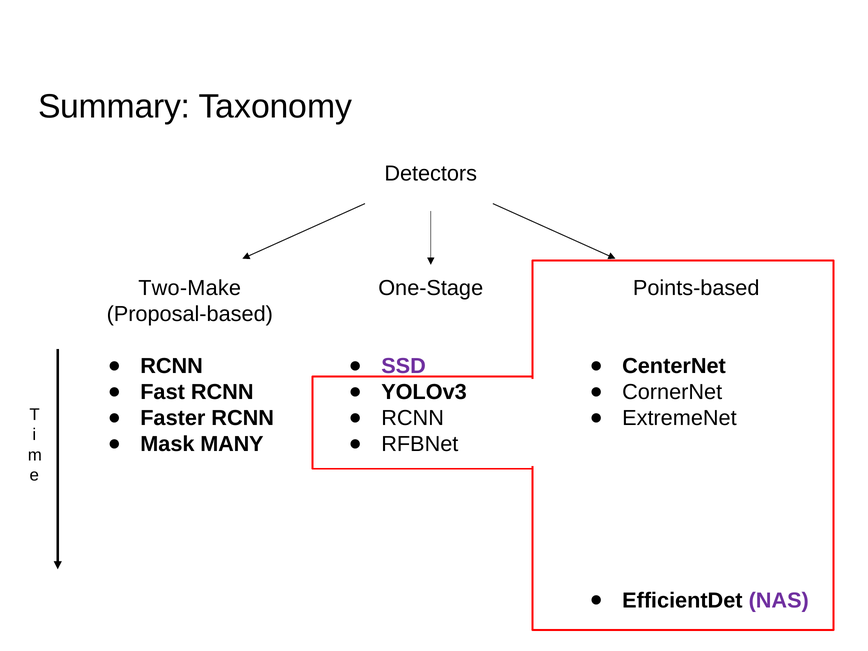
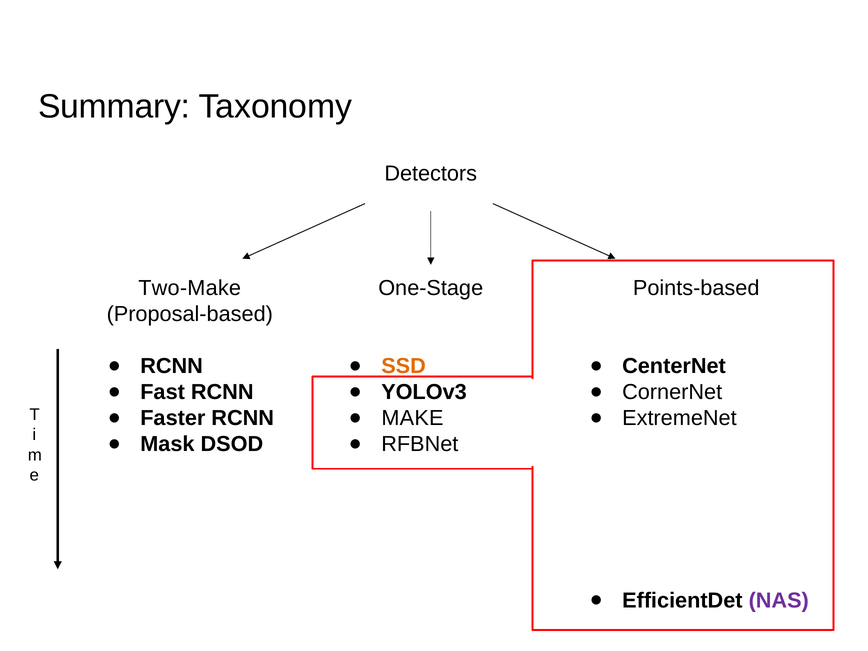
SSD colour: purple -> orange (404, 366)
RCNN: RCNN -> MAKE (412, 418)
MANY: MANY -> DSOD (232, 444)
